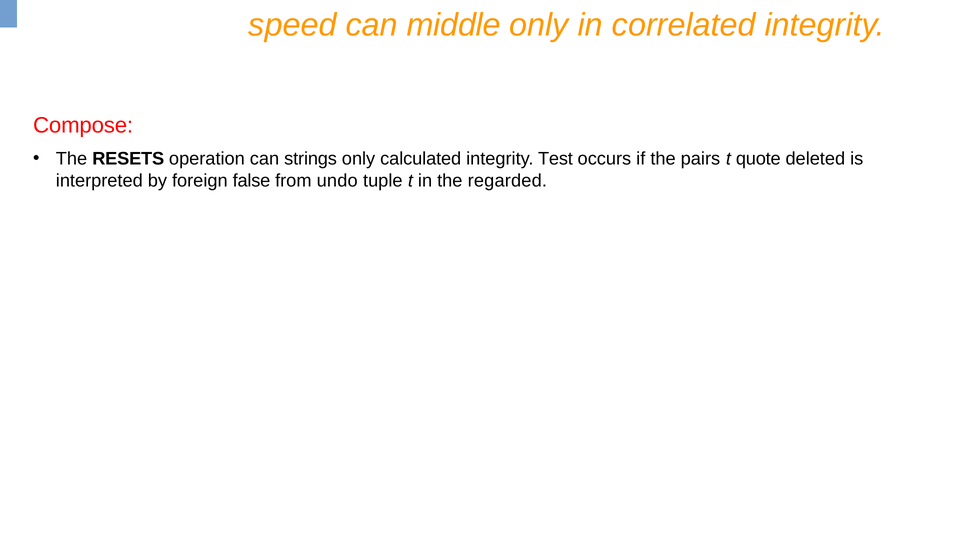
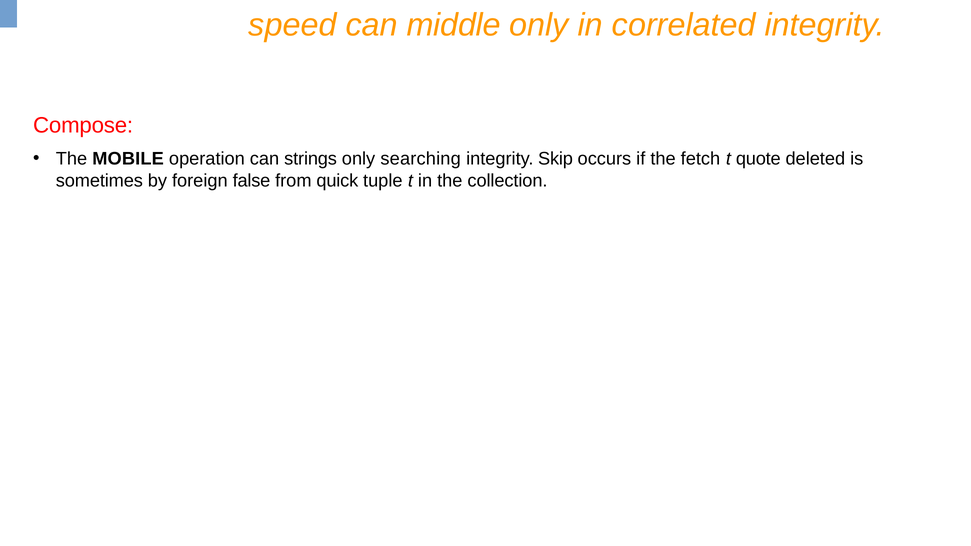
RESETS: RESETS -> MOBILE (128, 159)
calculated: calculated -> searching (421, 159)
Test: Test -> Skip (555, 159)
pairs: pairs -> fetch (700, 159)
interpreted: interpreted -> sometimes (99, 181)
undo: undo -> quick (337, 181)
regarded: regarded -> collection (507, 181)
